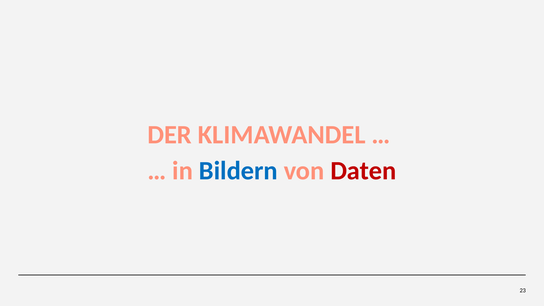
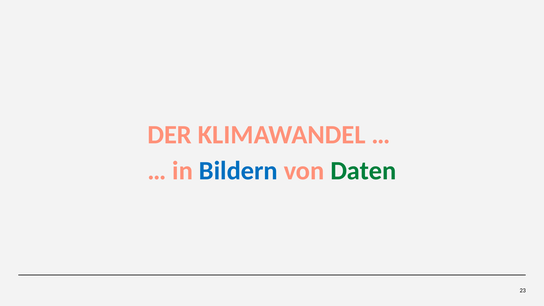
Daten colour: red -> green (363, 171)
